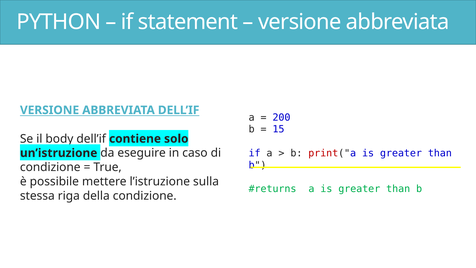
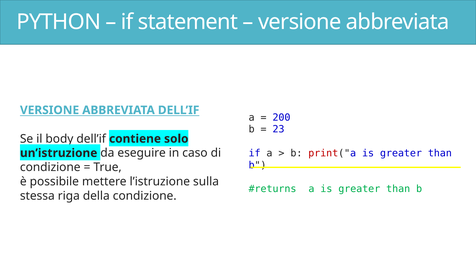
15: 15 -> 23 (278, 129)
